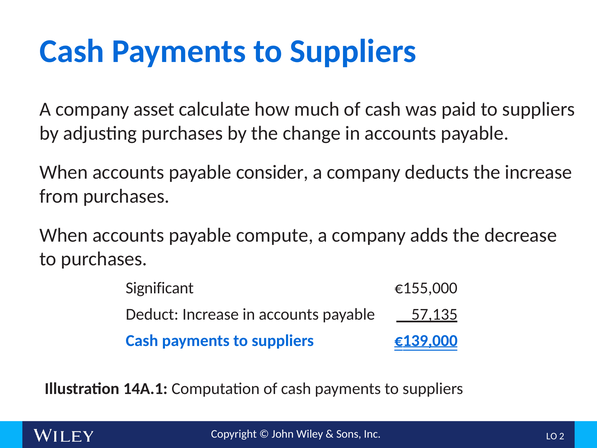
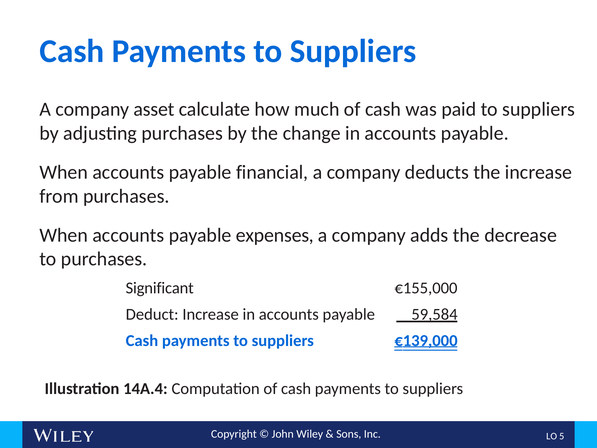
consider: consider -> financial (272, 172)
compute: compute -> expenses (275, 235)
57,135: 57,135 -> 59,584 (434, 314)
14A.1: 14A.1 -> 14A.4 (145, 389)
2: 2 -> 5 (562, 436)
